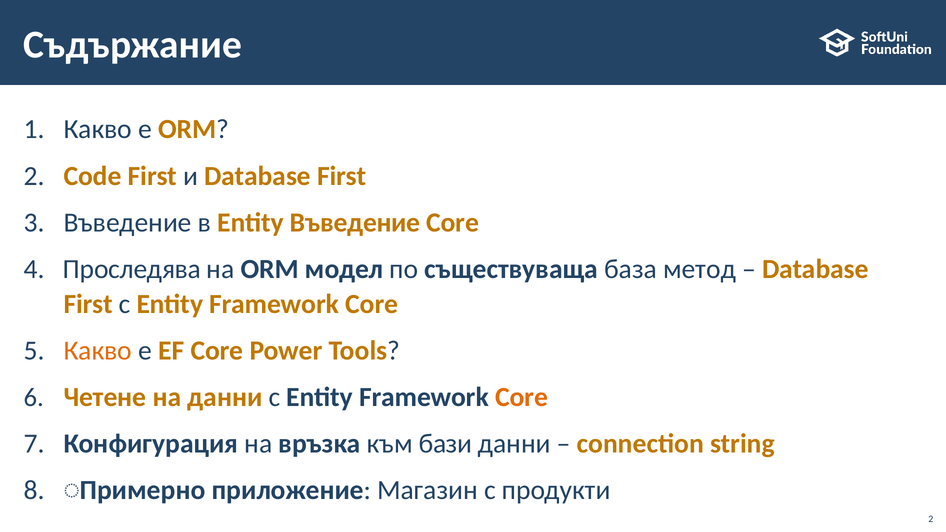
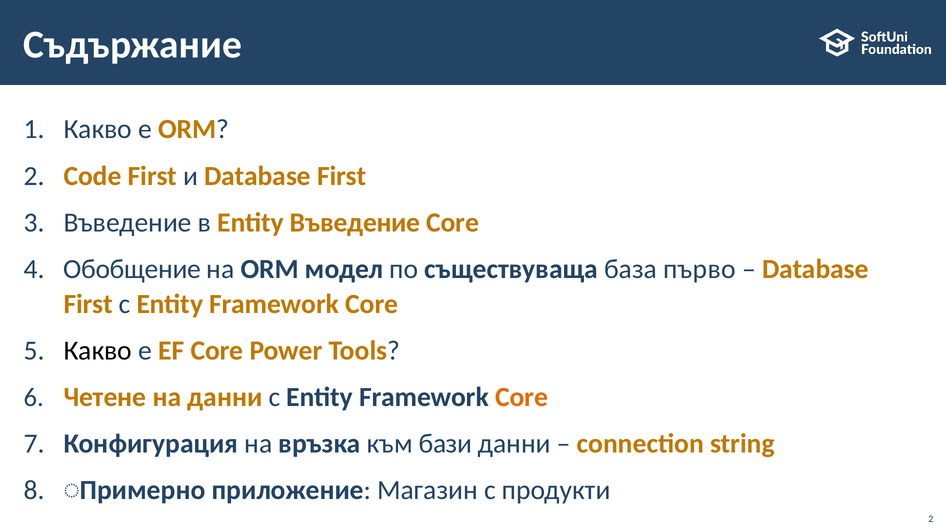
Проследява: Проследява -> Обобщение (132, 269)
метод: метод -> първо (699, 269)
Какво colour: orange -> black (98, 351)
